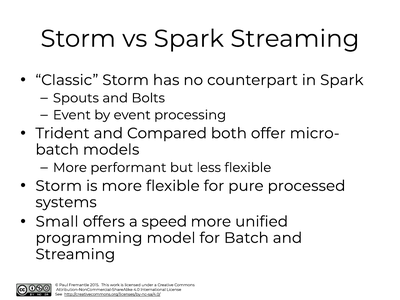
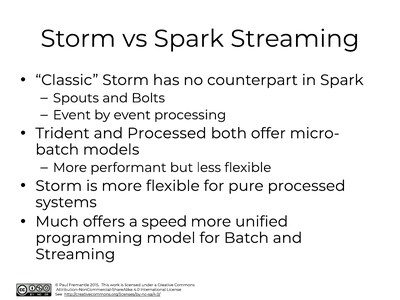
and Compared: Compared -> Processed (167, 133)
Small: Small -> Much (57, 222)
